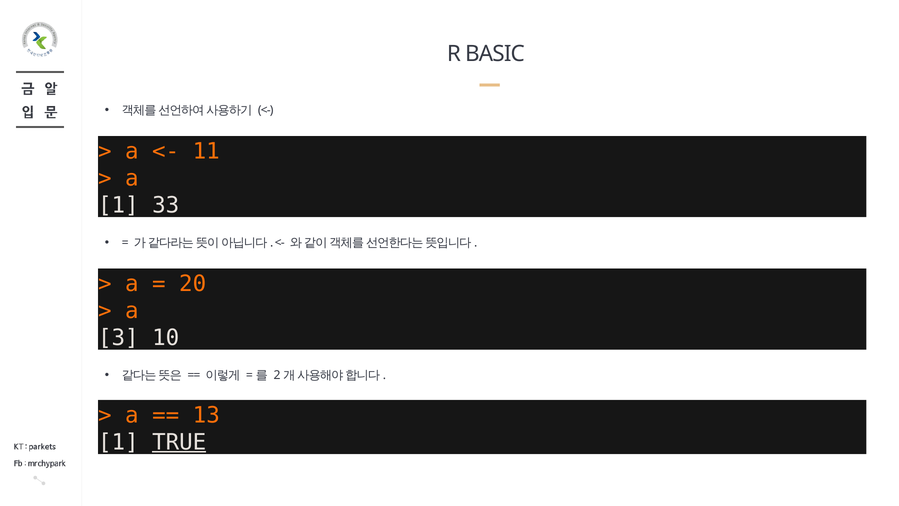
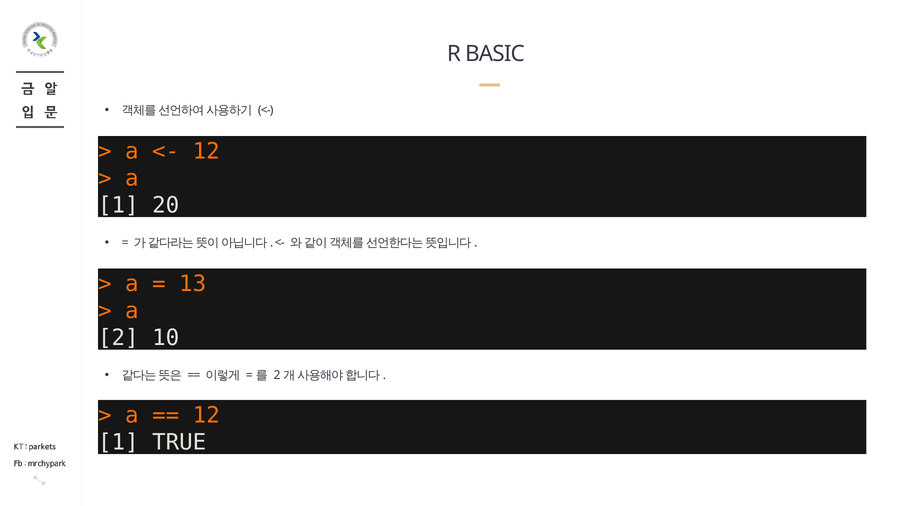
11: 11 -> 12 (206, 151)
33: 33 -> 20 (166, 205)
20: 20 -> 13 (193, 284)
3: 3 -> 2 (118, 337)
13: 13 -> 12 (206, 415)
TRUE underline: present -> none (179, 442)
